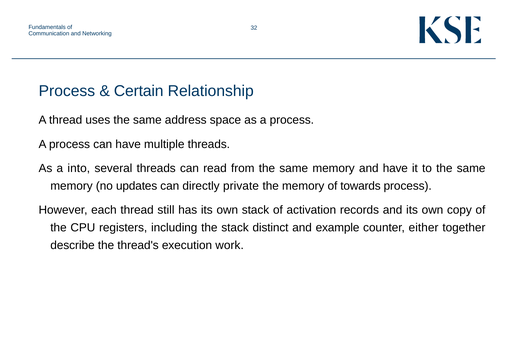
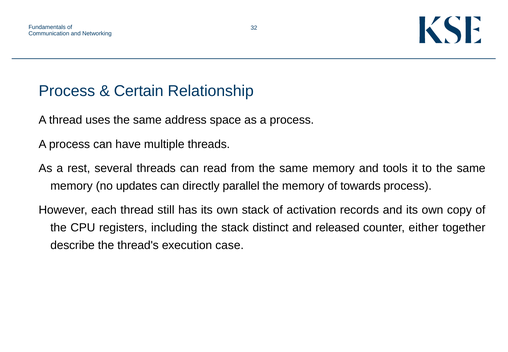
into: into -> rest (79, 168)
and have: have -> tools (395, 168)
private: private -> parallel (241, 186)
example: example -> released (338, 227)
work: work -> case (230, 245)
